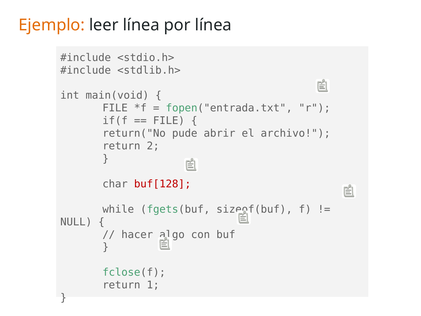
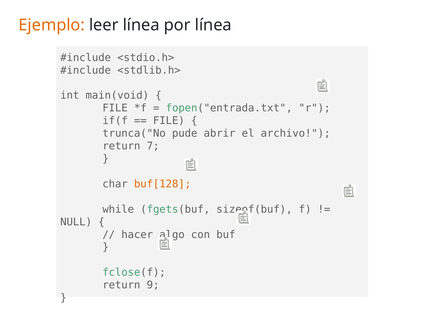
return("No: return("No -> trunca("No (134, 133)
2: 2 -> 7 (153, 146)
buf[128 colour: red -> orange (163, 184)
1: 1 -> 9 (153, 285)
